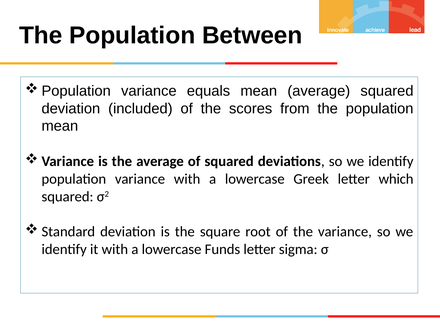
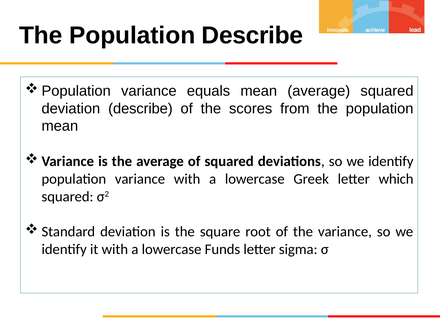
Population Between: Between -> Describe (252, 35)
deviation included: included -> describe (140, 109)
